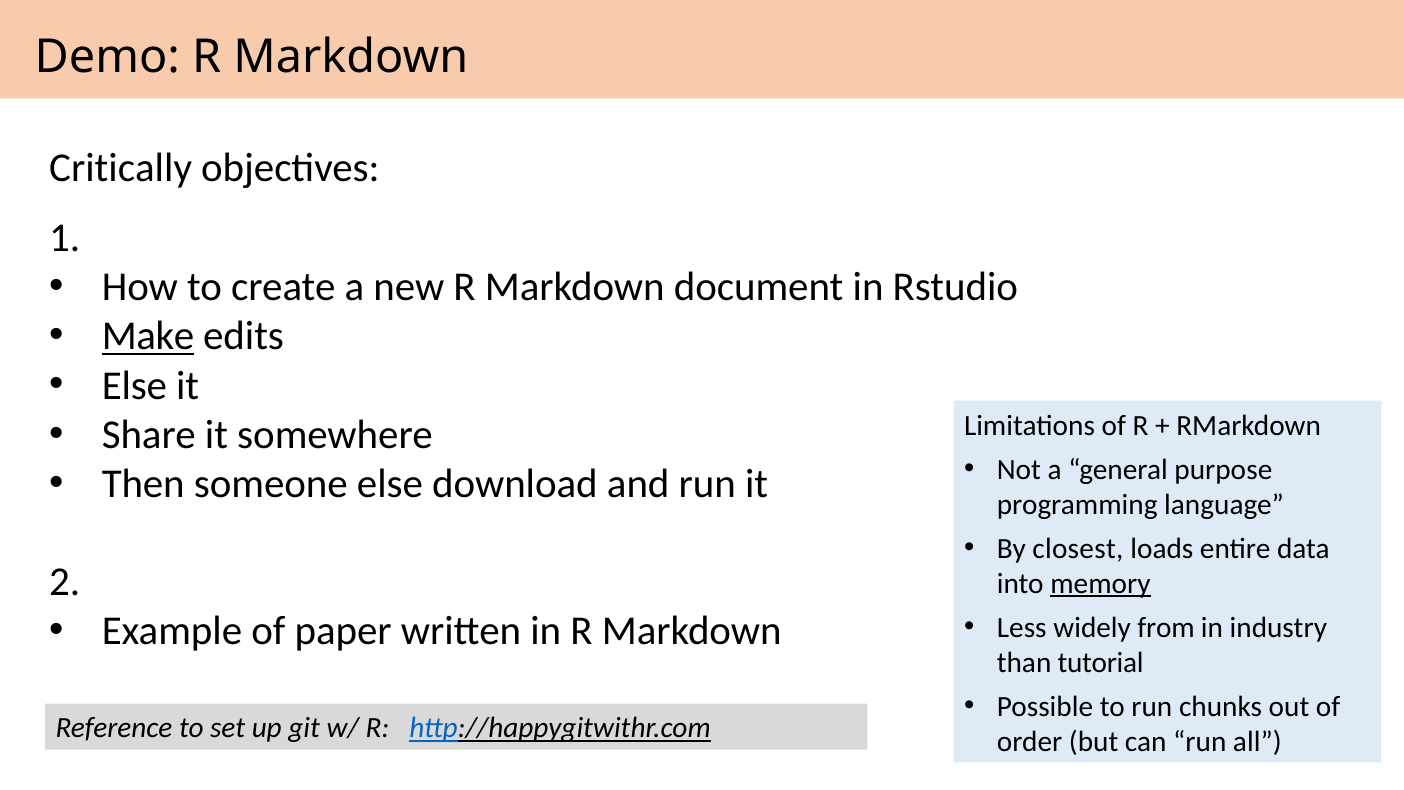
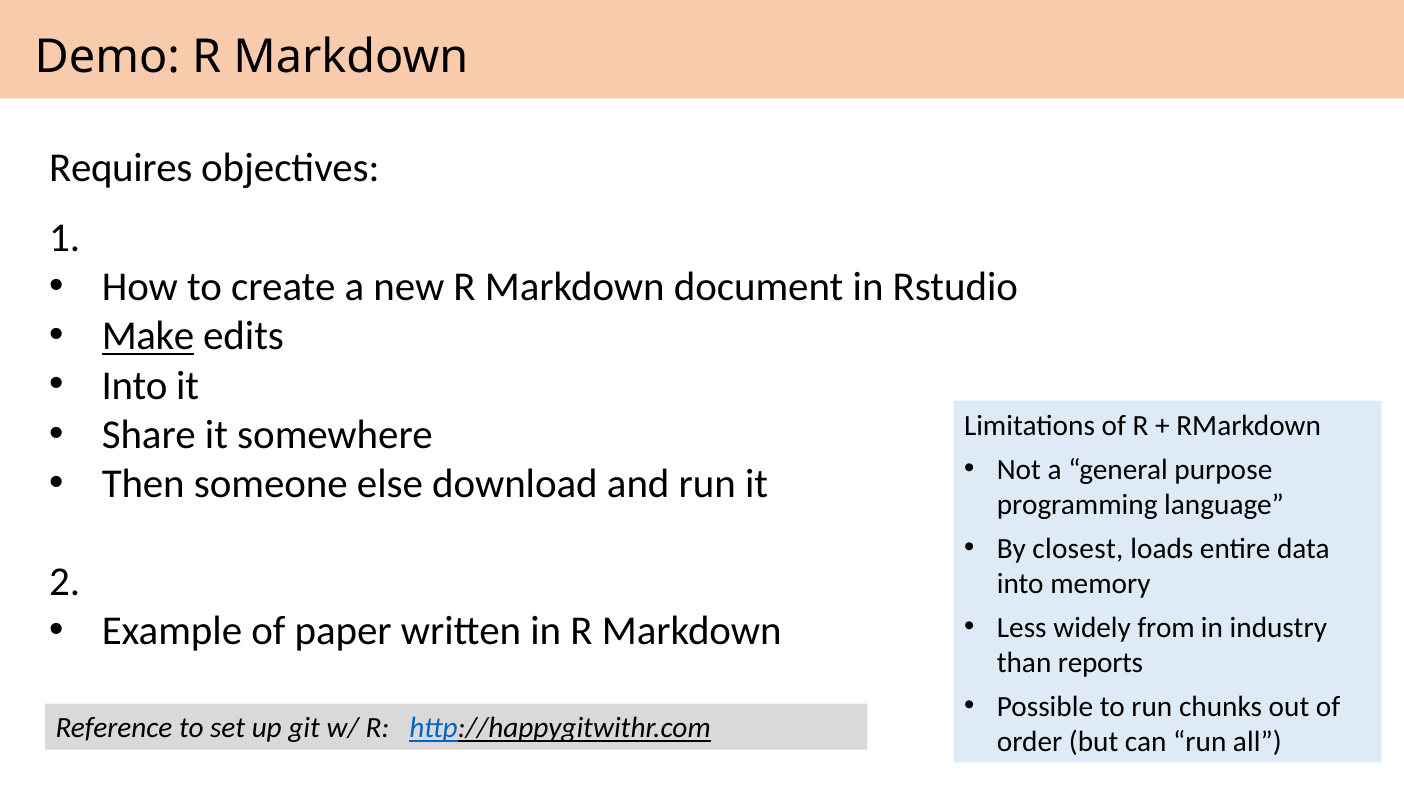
Critically: Critically -> Requires (121, 168)
Else: Else -> Into (135, 385)
memory underline: present -> none (1100, 583)
tutorial: tutorial -> reports (1101, 662)
